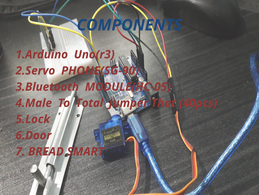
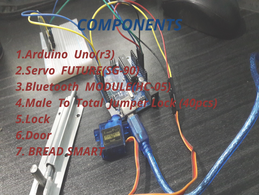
PHONE(SG-90: PHONE(SG-90 -> FUTURE(SG-90 (100, 70)
That: That -> Lock (164, 103)
